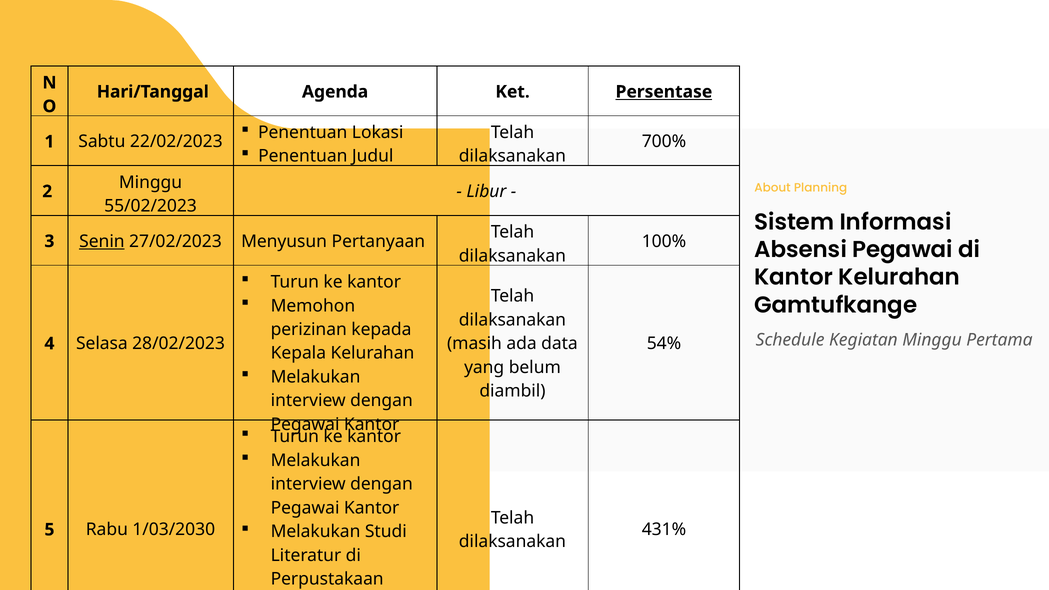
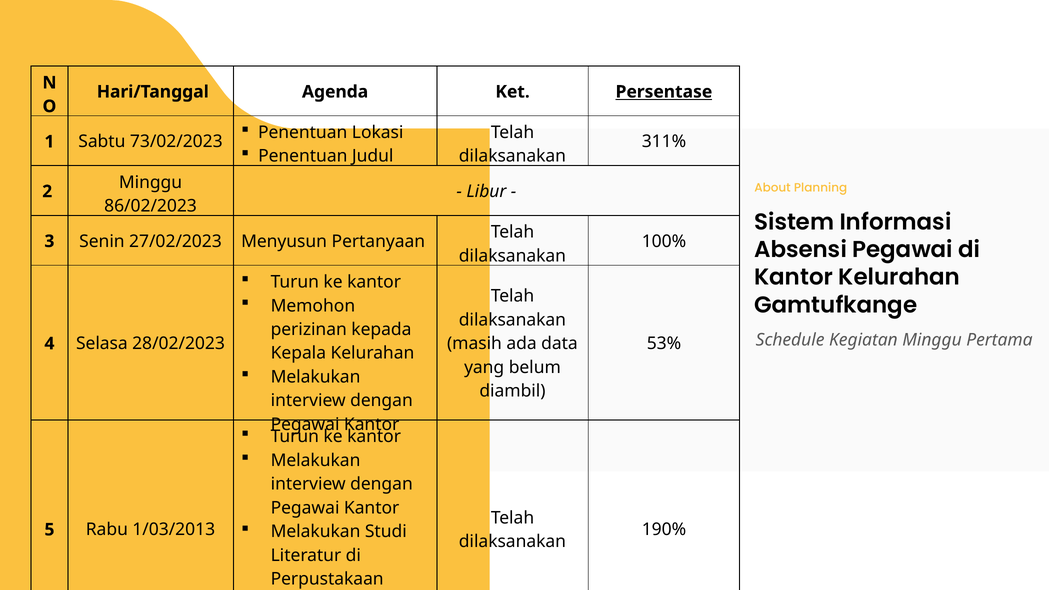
700%: 700% -> 311% (664, 142)
22/02/2023: 22/02/2023 -> 73/02/2023 (176, 142)
55/02/2023: 55/02/2023 -> 86/02/2023 (151, 206)
Senin underline: present -> none (102, 241)
54%: 54% -> 53% (664, 344)
431%: 431% -> 190% (664, 530)
1/03/2030: 1/03/2030 -> 1/03/2013 (174, 530)
